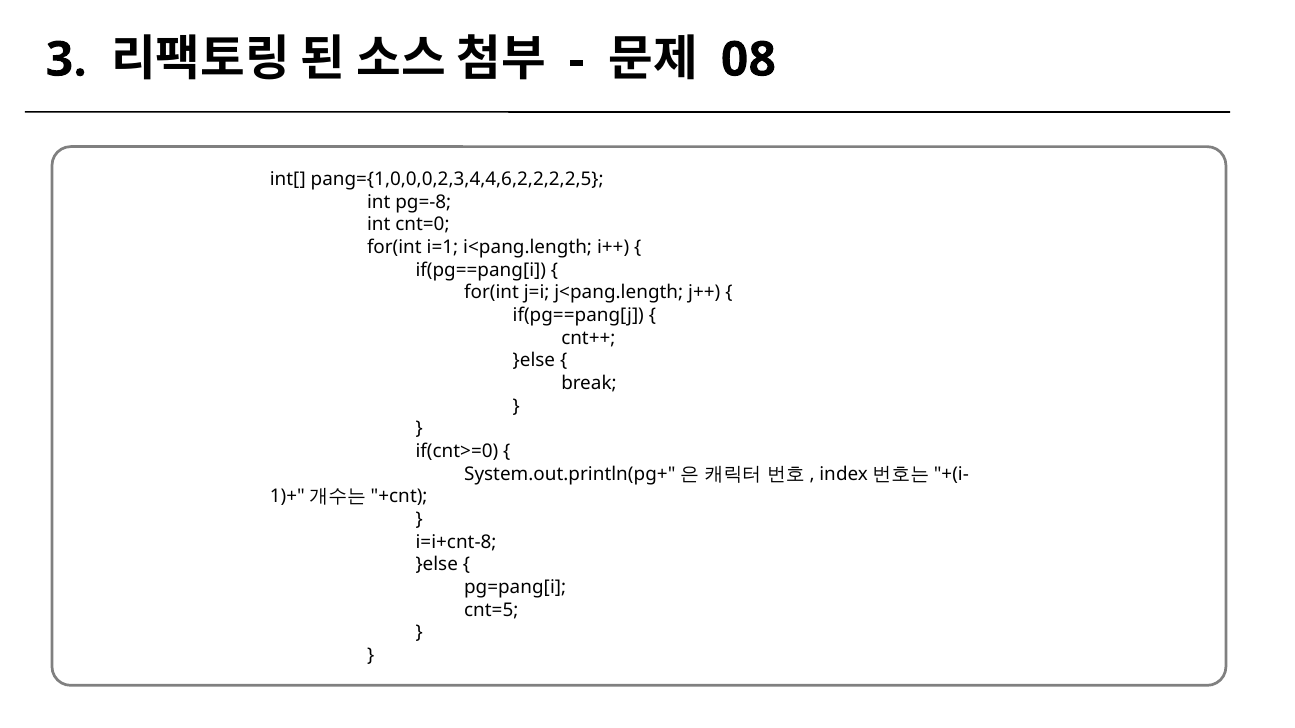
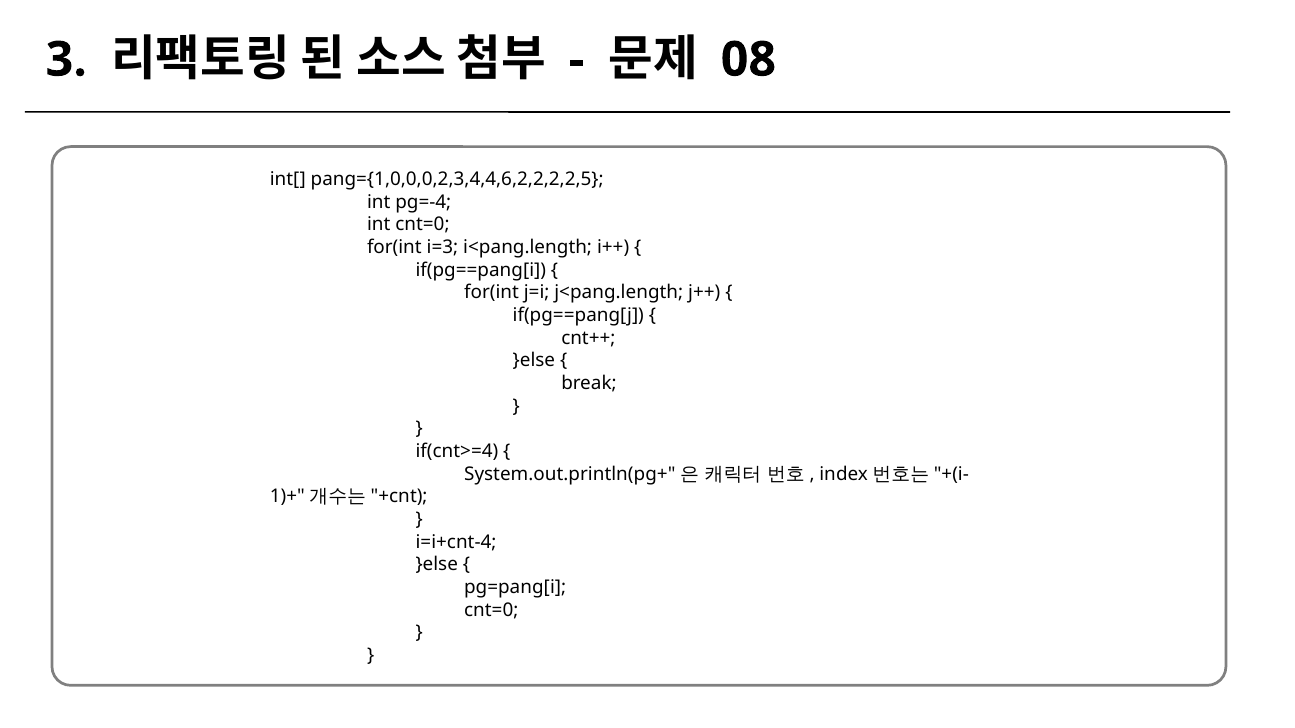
pg=-8: pg=-8 -> pg=-4 (423, 202)
i=1: i=1 -> i=3 (442, 247)
if(cnt>=0: if(cnt>=0 -> if(cnt>=4 (457, 452)
i=i+cnt-8: i=i+cnt-8 -> i=i+cnt-4 (456, 542)
cnt=5: cnt=5 -> cnt=0 (491, 610)
